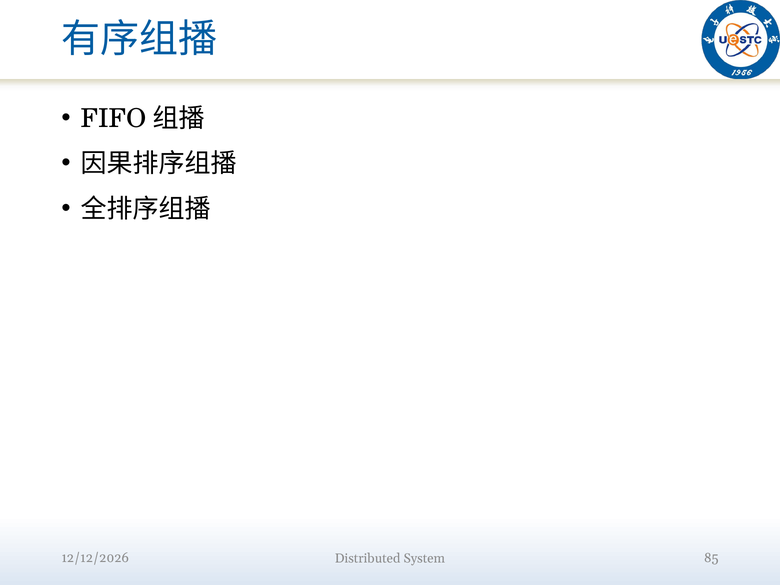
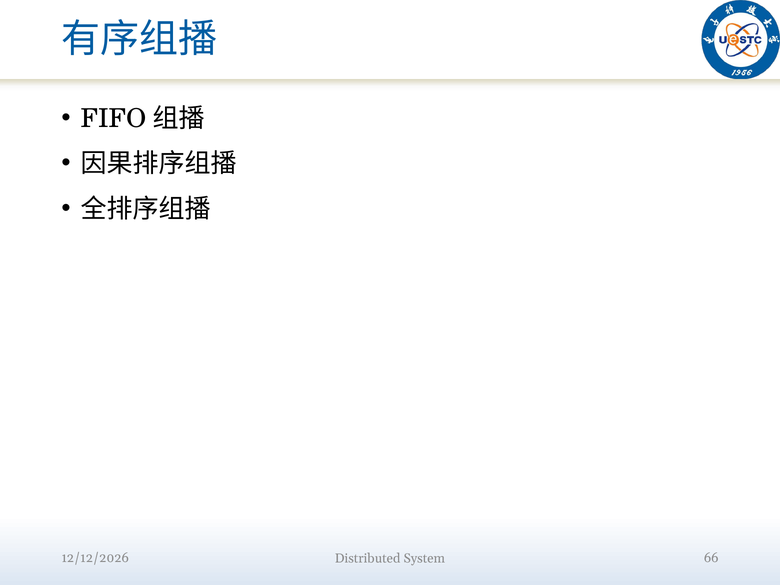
85: 85 -> 66 (711, 558)
